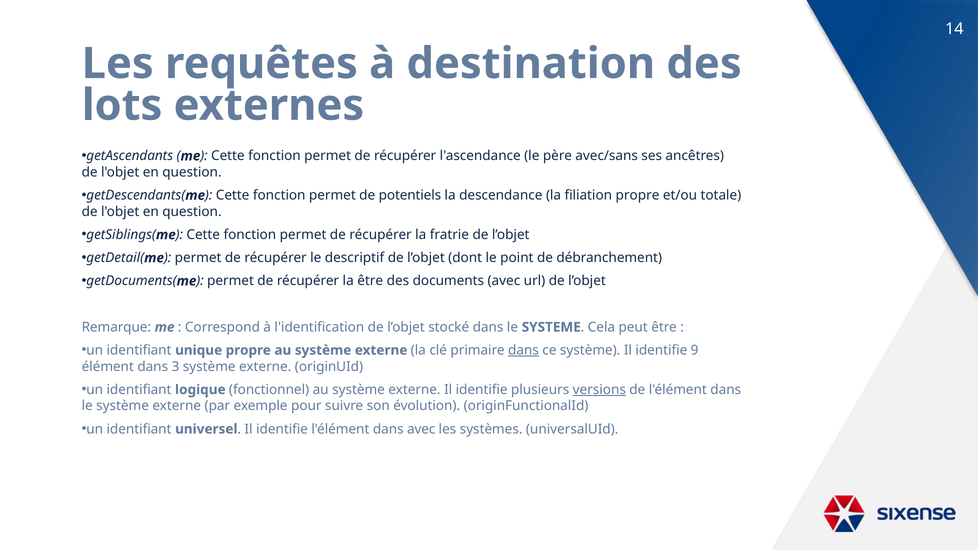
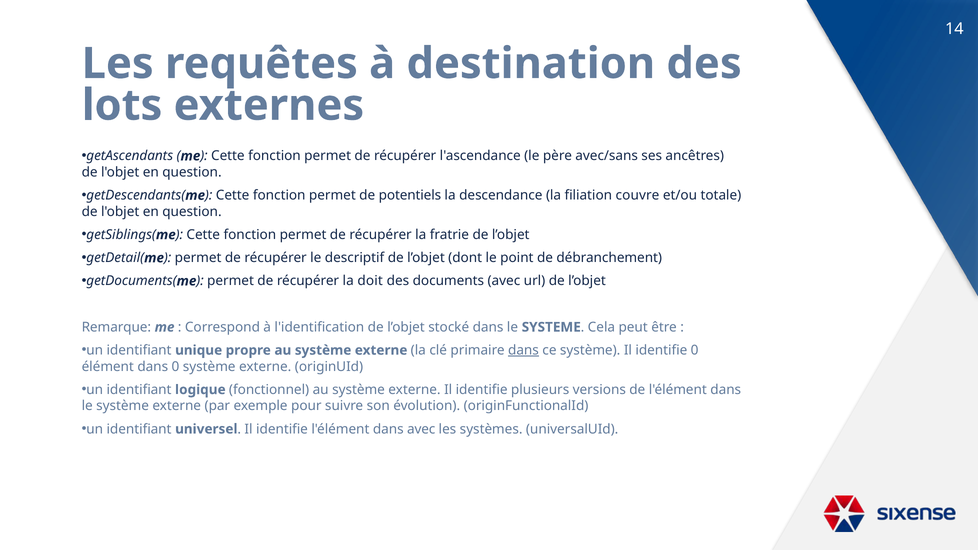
filiation propre: propre -> couvre (637, 195)
la être: être -> doit (370, 281)
identifie 9: 9 -> 0 (695, 350)
dans 3: 3 -> 0 (176, 367)
versions underline: present -> none (599, 390)
